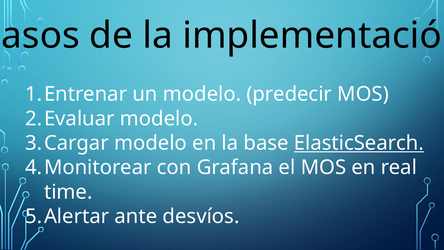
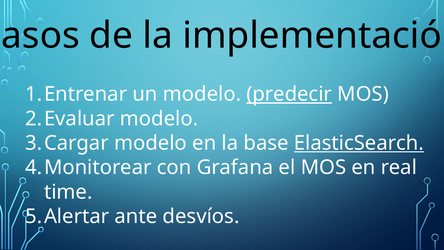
predecir underline: none -> present (289, 94)
